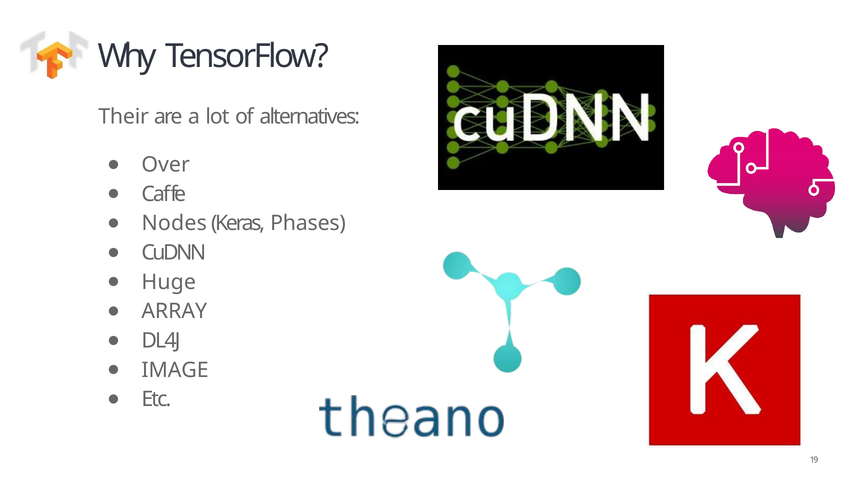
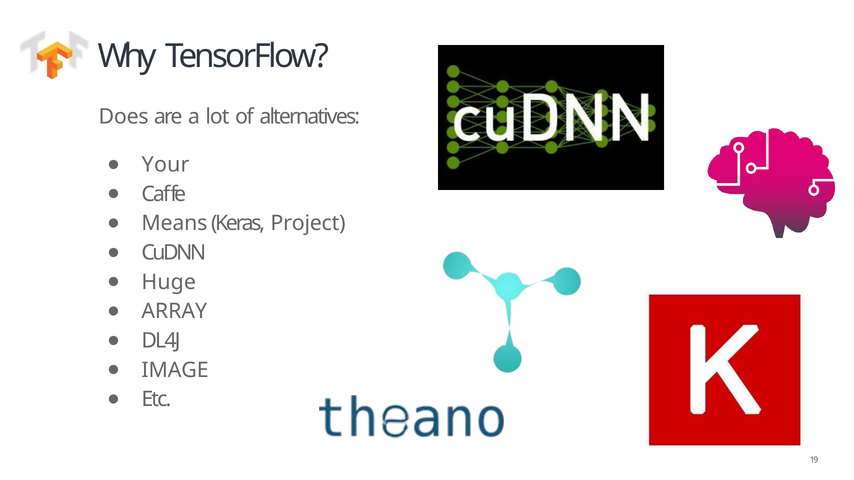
Their: Their -> Does (124, 117)
Over: Over -> Your (166, 165)
Nodes: Nodes -> Means (174, 224)
Phases: Phases -> Project (308, 224)
